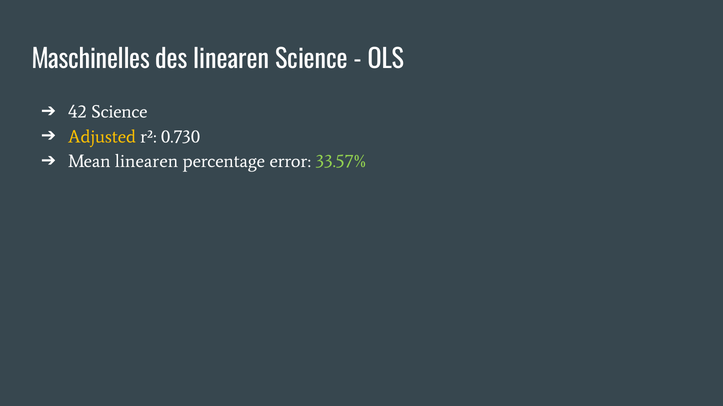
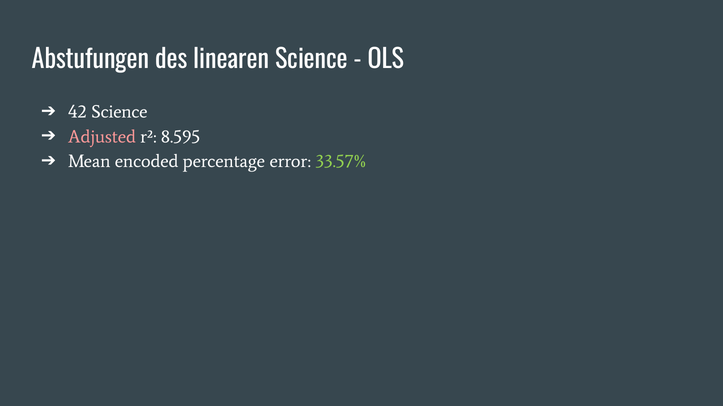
Maschinelles: Maschinelles -> Abstufungen (91, 60)
Adjusted colour: yellow -> pink (102, 137)
0.730: 0.730 -> 8.595 (181, 137)
Mean linearen: linearen -> encoded (147, 162)
